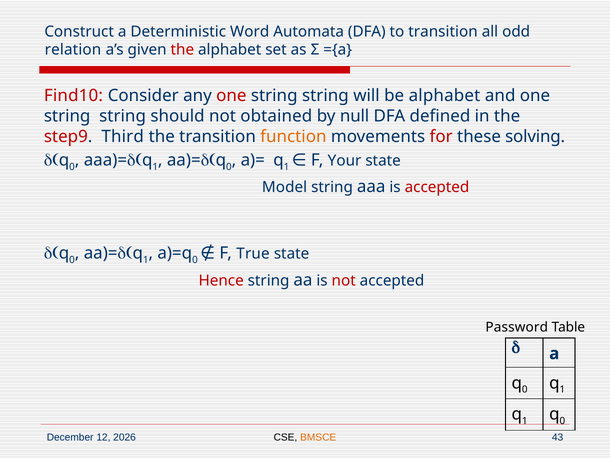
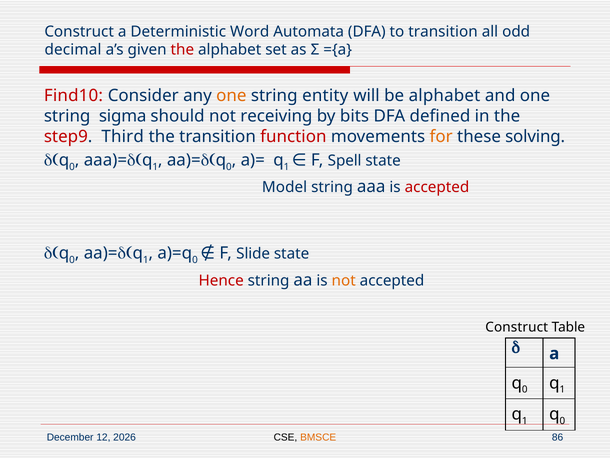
relation: relation -> decimal (73, 50)
one colour: red -> orange (231, 96)
string: string -> entity (325, 96)
string: string -> sigma (123, 116)
obtained: obtained -> receiving (276, 116)
null: null -> bits (354, 116)
function colour: orange -> red (293, 136)
for colour: red -> orange (441, 136)
Your: Your -> Spell (345, 161)
True: True -> Slide (253, 254)
not colour: red -> orange (344, 280)
Password: Password -> Construct (517, 327)
43: 43 -> 86 (558, 437)
